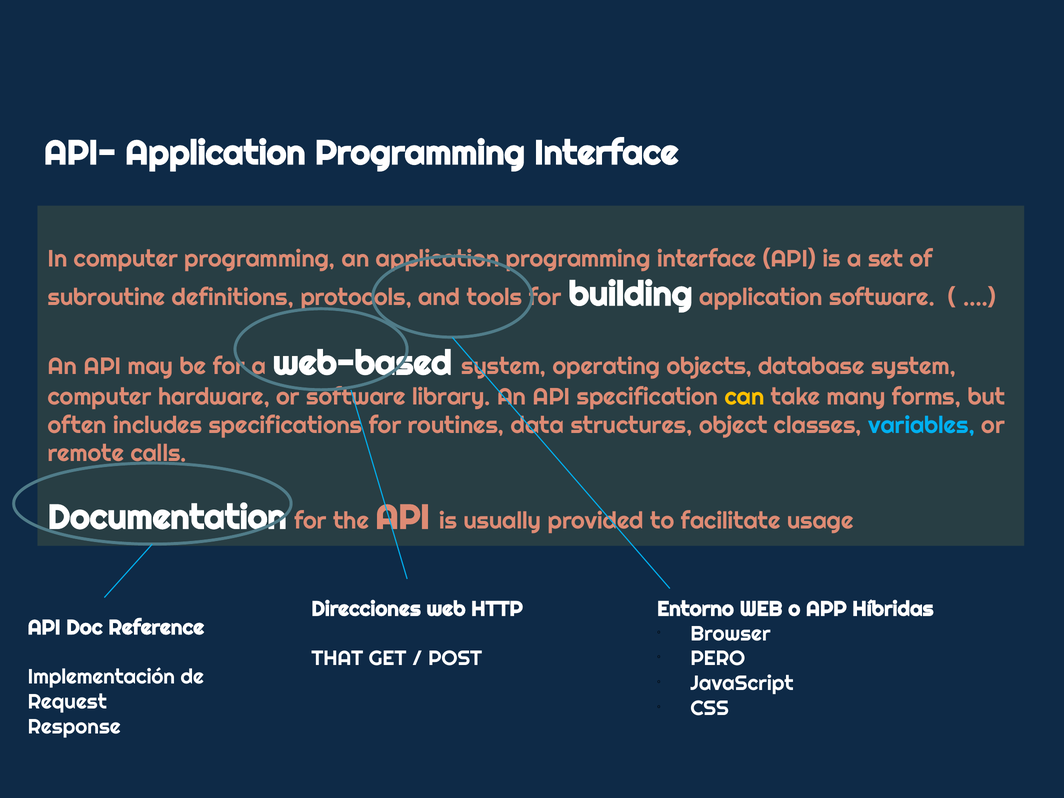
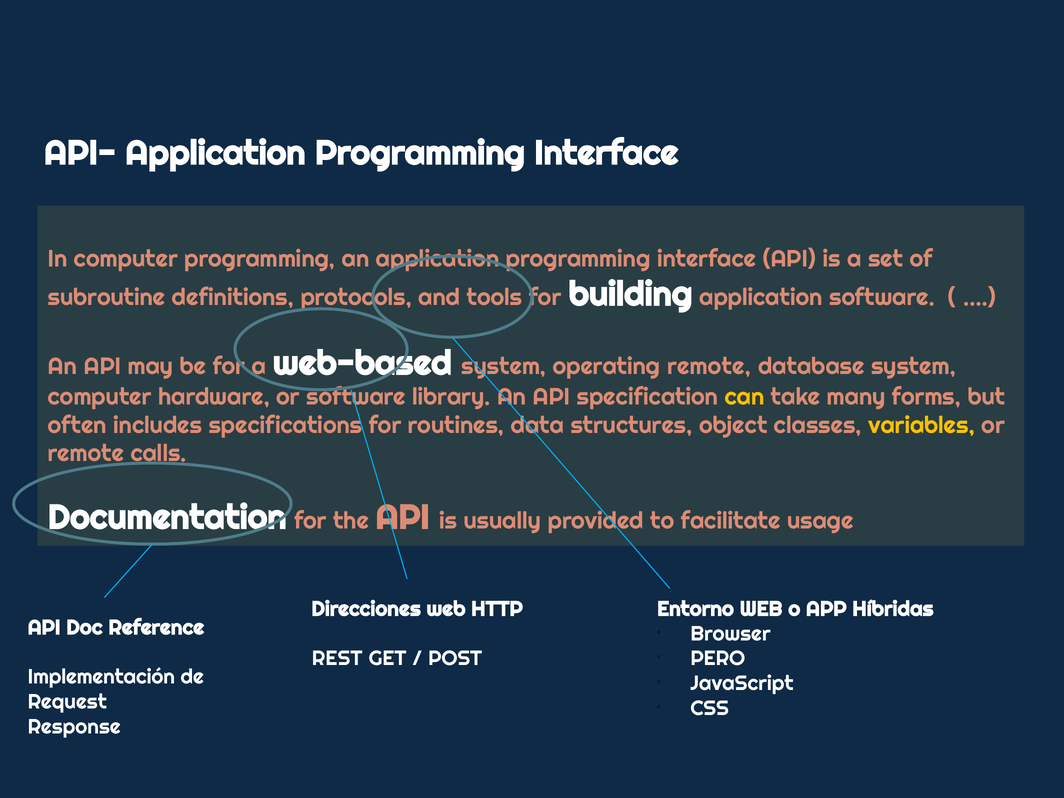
operating objects: objects -> remote (709, 367)
variables colour: light blue -> yellow (921, 425)
THAT: THAT -> REST (337, 659)
